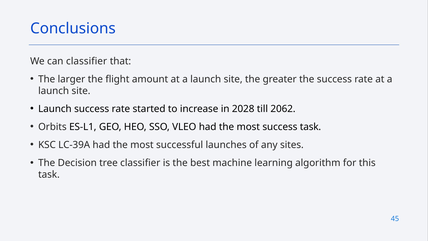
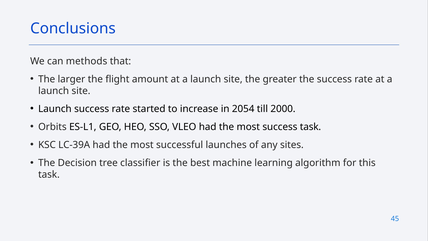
can classifier: classifier -> methods (87, 61)
2028: 2028 -> 2054 (243, 109)
2062: 2062 -> 2000 (283, 109)
